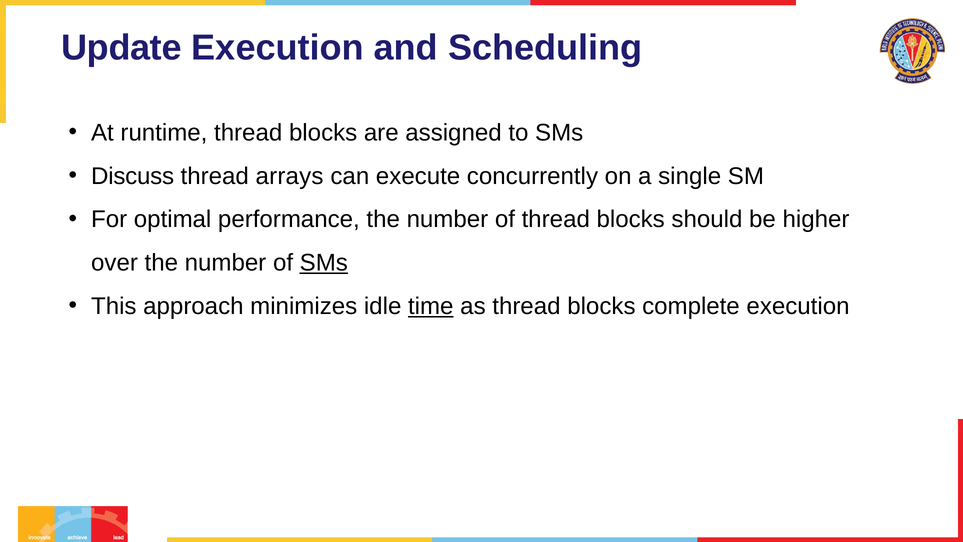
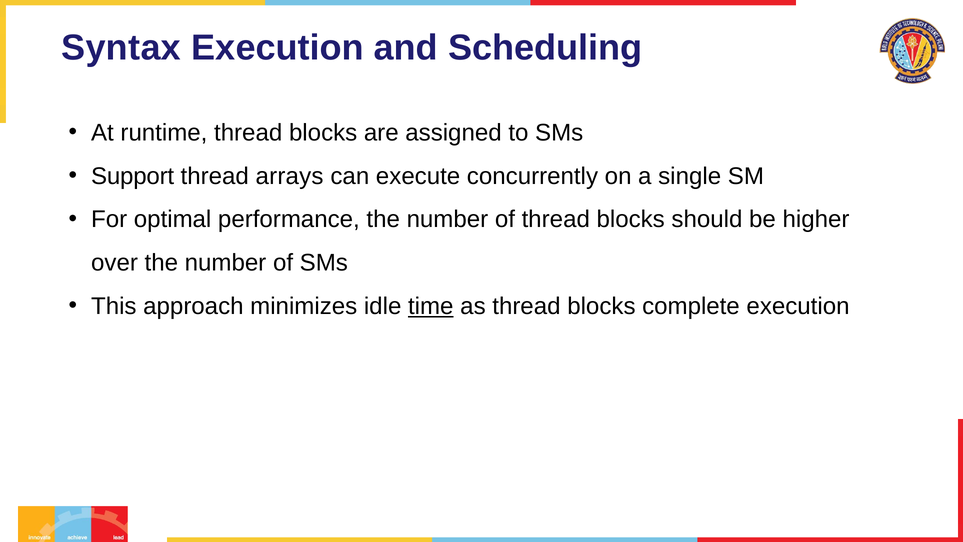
Update: Update -> Syntax (121, 48)
Discuss: Discuss -> Support (133, 176)
SMs underline: present -> none (324, 263)
